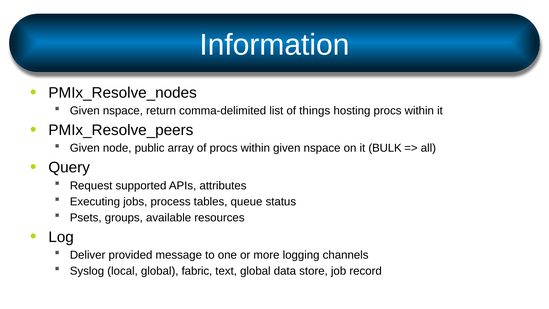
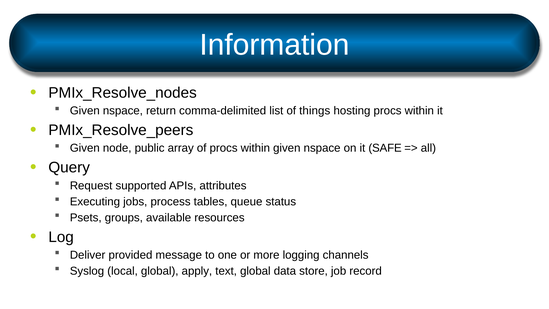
BULK: BULK -> SAFE (385, 148)
fabric: fabric -> apply (197, 271)
